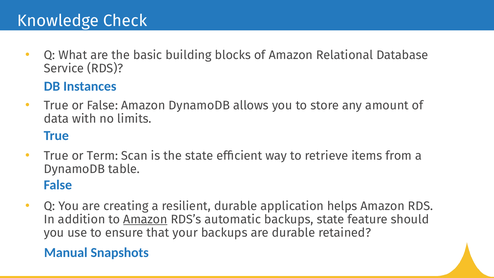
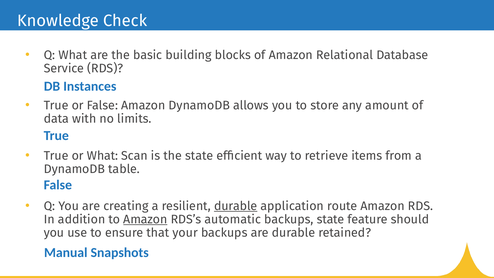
or Term: Term -> What (103, 156)
durable underline: none -> present (236, 206)
helps: helps -> route (342, 206)
